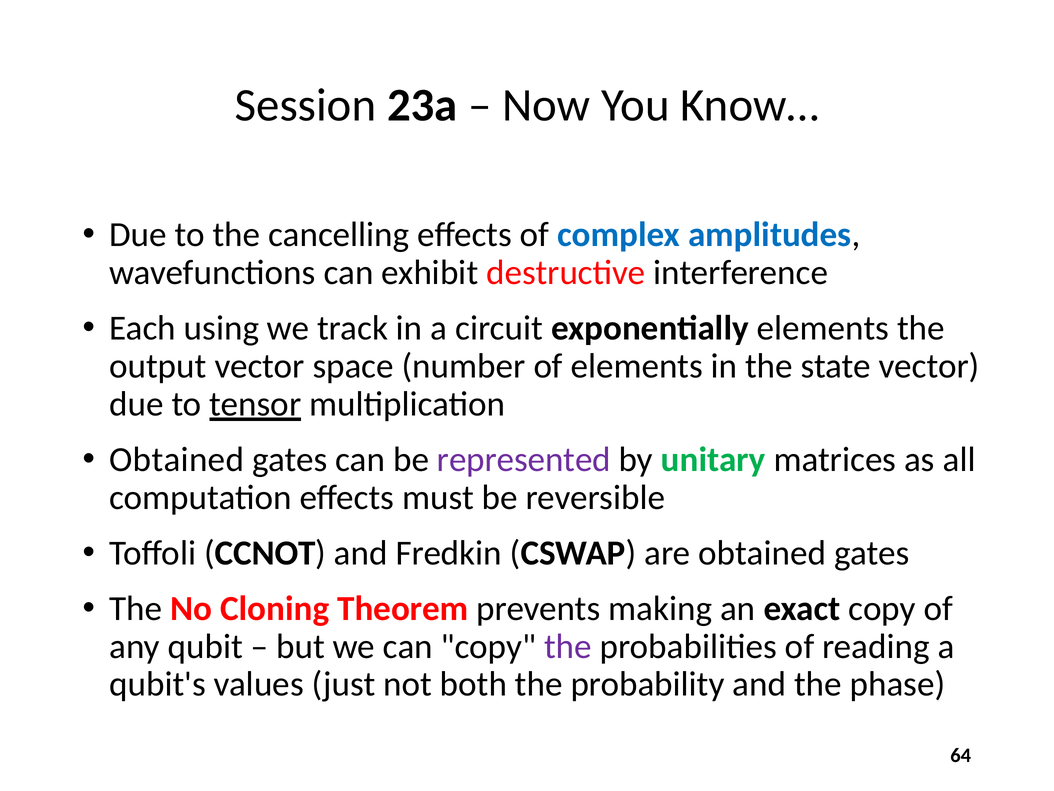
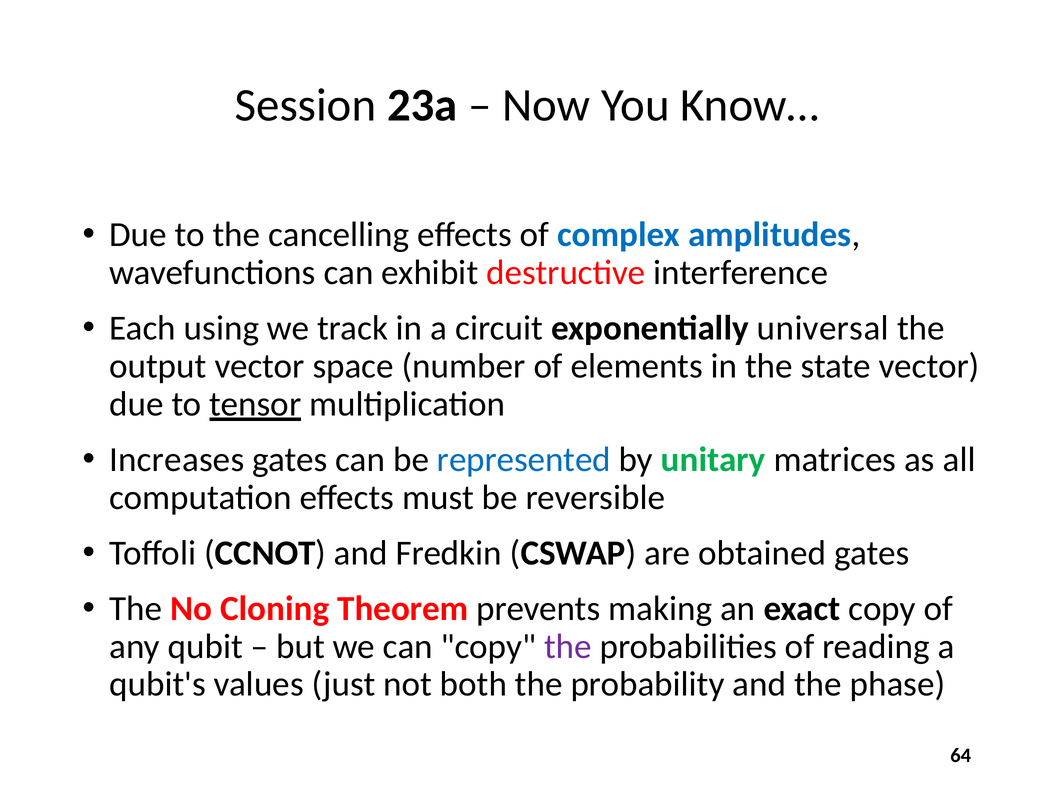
exponentially elements: elements -> universal (823, 328)
Obtained: Obtained -> Increases (177, 459)
represented colour: purple -> blue (524, 459)
